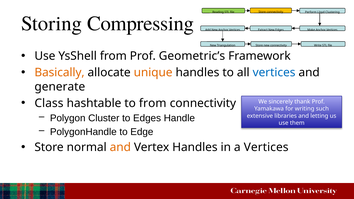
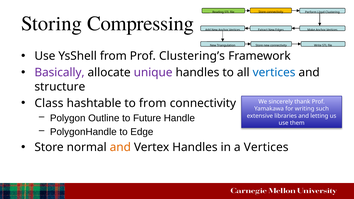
Geometric’s: Geometric’s -> Clustering’s (192, 56)
Basically colour: orange -> purple (60, 73)
unique colour: orange -> purple (153, 73)
generate: generate -> structure (60, 87)
Cluster: Cluster -> Outline (104, 118)
to Edges: Edges -> Future (147, 118)
